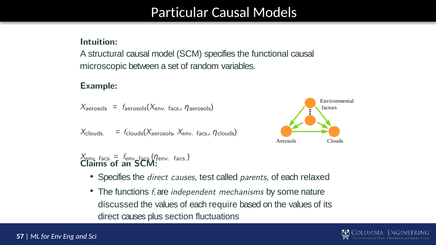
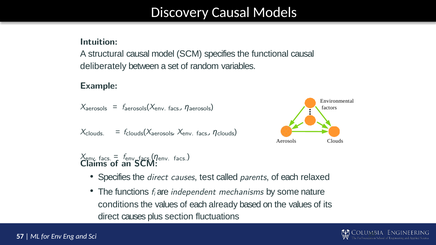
Particular: Particular -> Discovery (180, 12)
microscopic: microscopic -> deliberately (103, 66)
discussed: discussed -> conditions (118, 205)
require: require -> already (223, 205)
